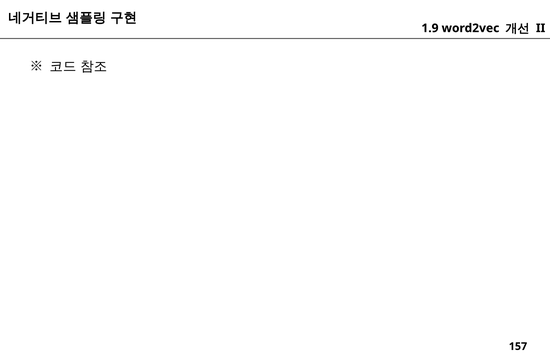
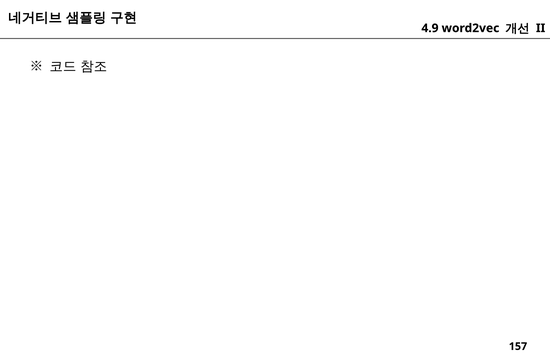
1.9: 1.9 -> 4.9 (430, 28)
